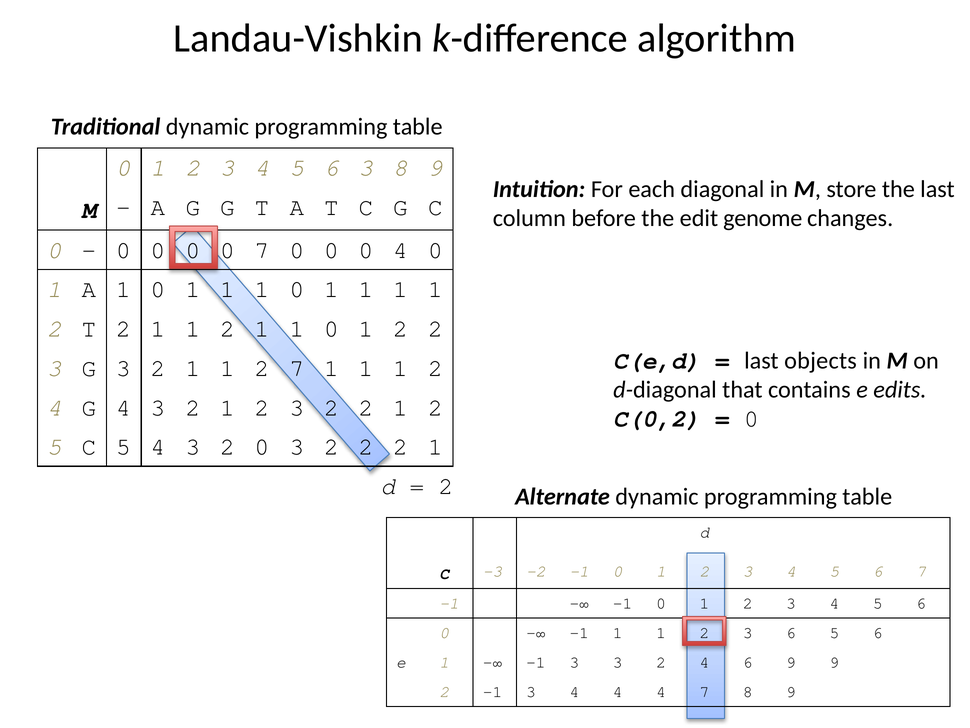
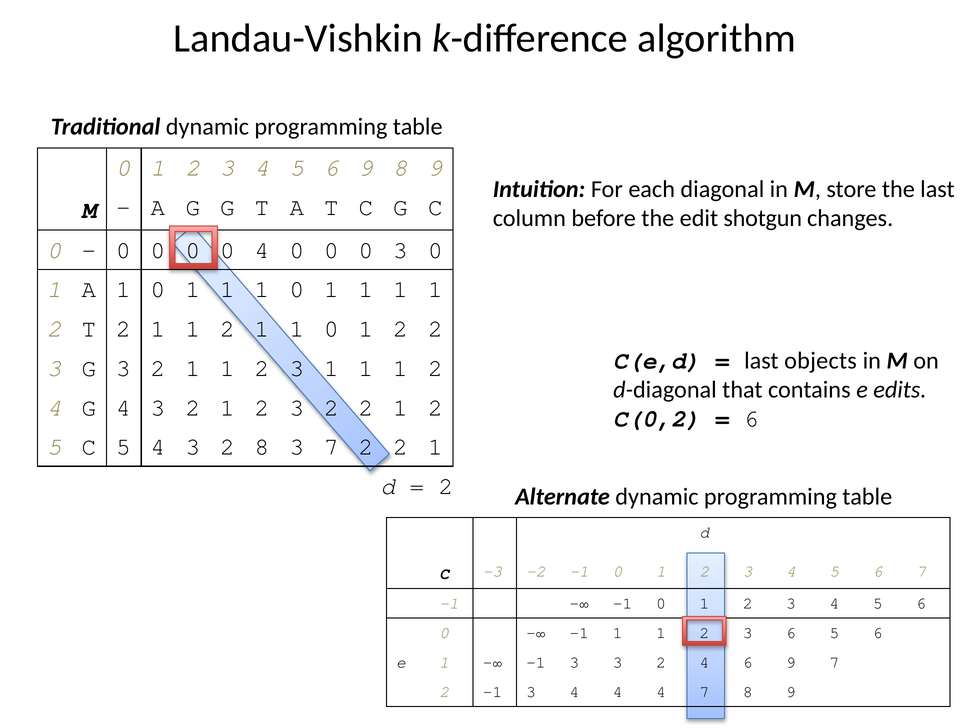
5 6 3: 3 -> 9 (366, 168)
genome: genome -> shotgun (763, 218)
7: 7 -> 4 (262, 250)
0 4: 4 -> 3 (401, 250)
7: 7 -> 3 (297, 368)
0: 0 -> 6 (751, 419)
2 0: 0 -> 8 (262, 447)
2: 2 -> 7 (331, 447)
9 9: 9 -> 7 (834, 662)
